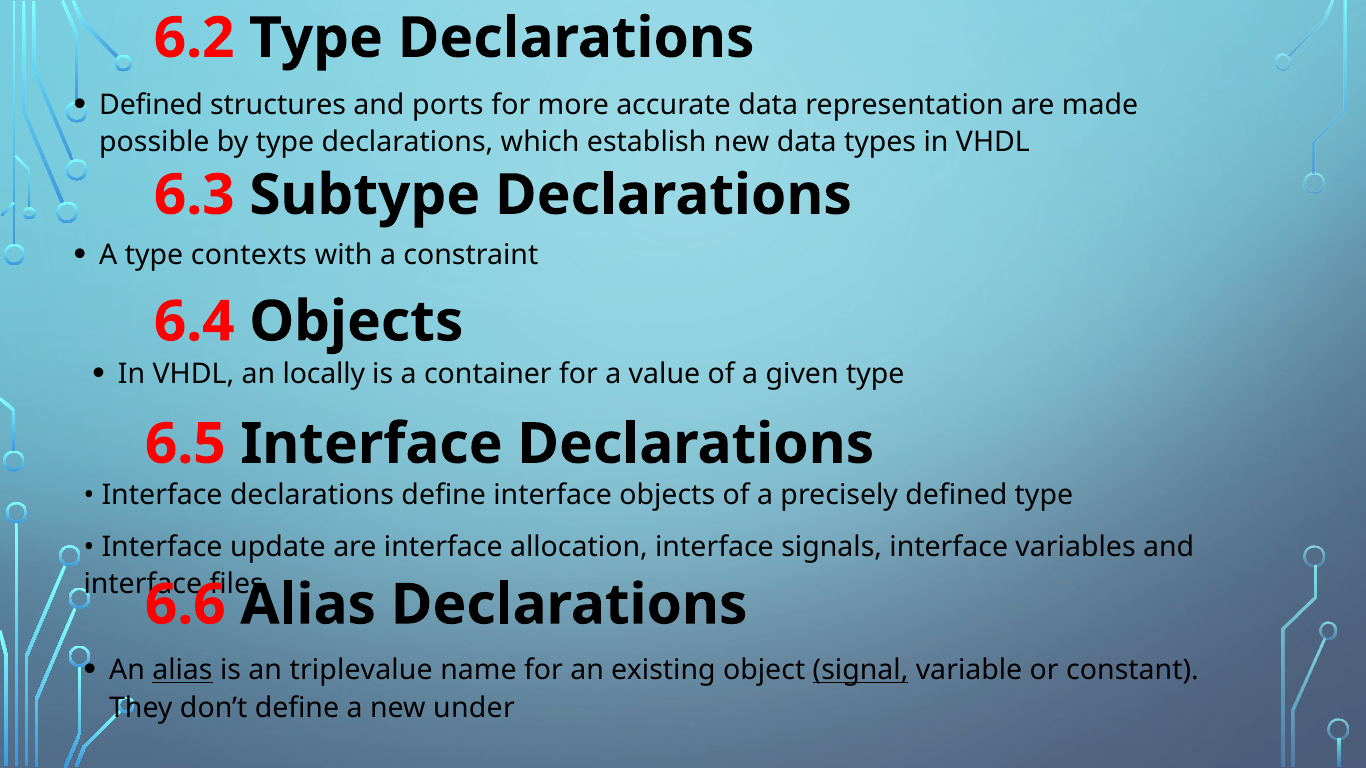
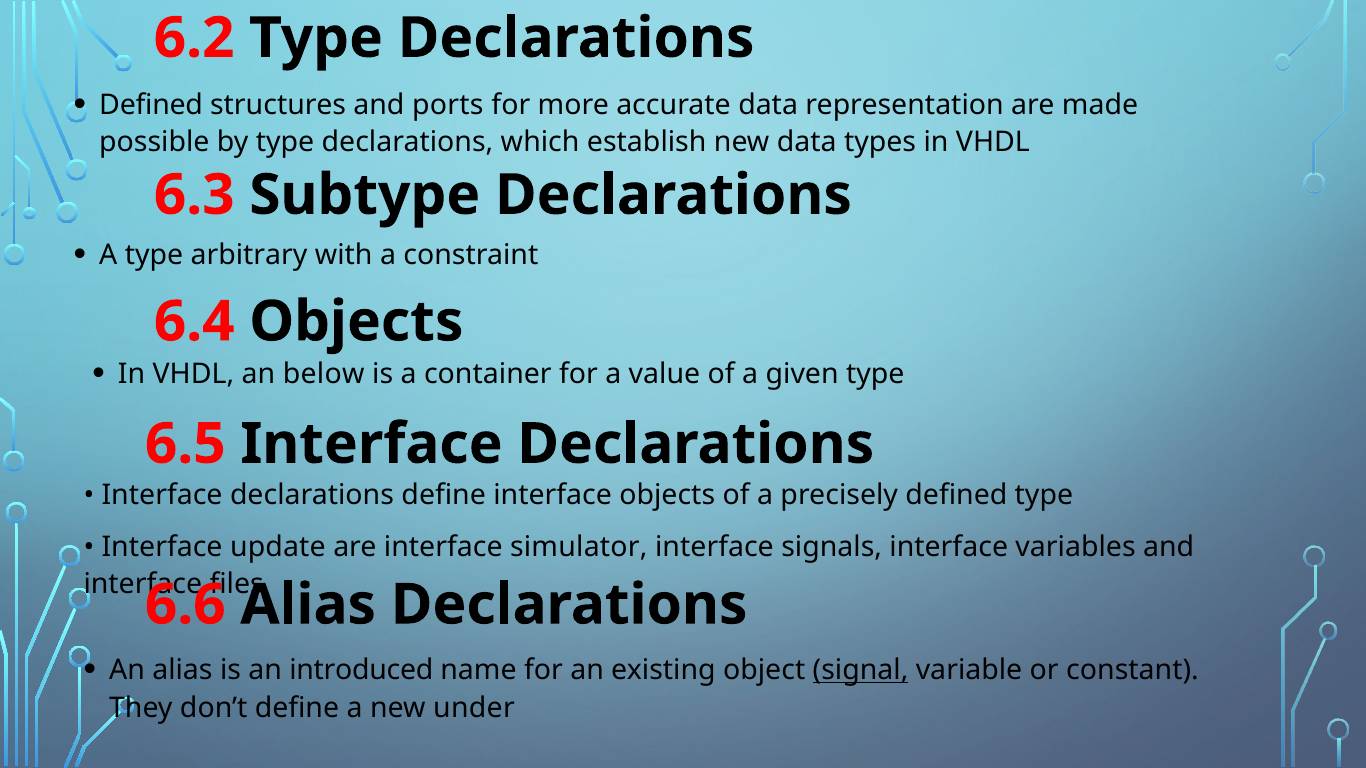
contexts: contexts -> arbitrary (249, 255)
locally: locally -> below (324, 374)
allocation: allocation -> simulator (579, 547)
alias underline: present -> none (182, 671)
triplevalue: triplevalue -> introduced (361, 671)
